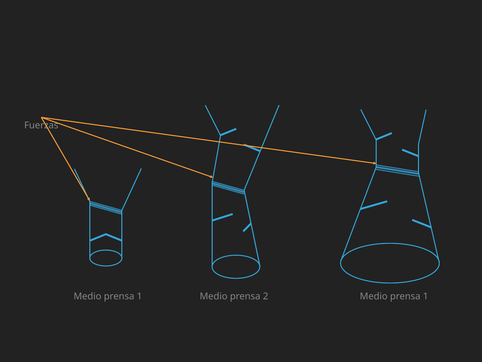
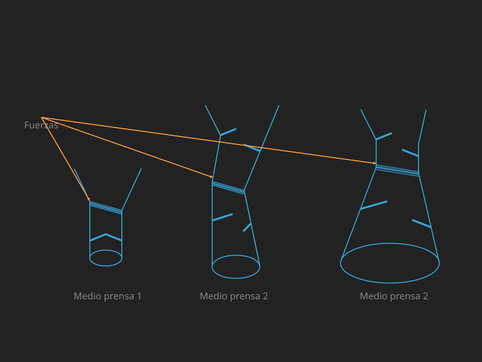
2 Medio prensa 1: 1 -> 2 (426, 296)
